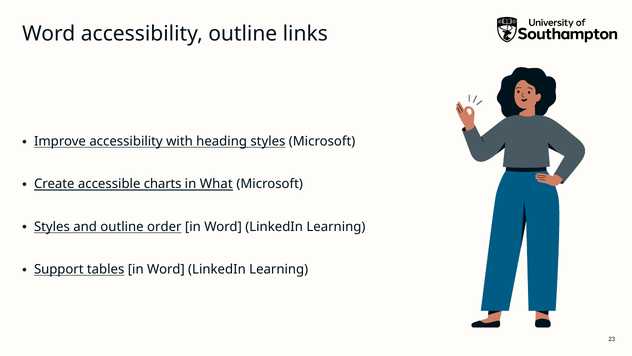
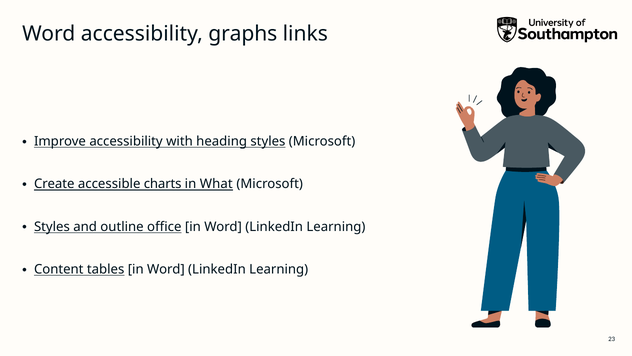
accessibility outline: outline -> graphs (243, 34)
order: order -> office (164, 226)
Support: Support -> Content (59, 269)
